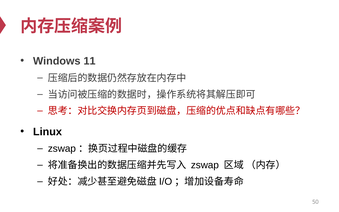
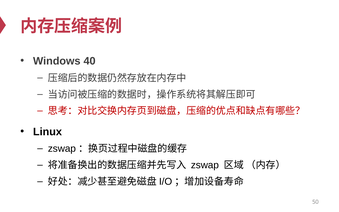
11: 11 -> 40 (90, 61)
